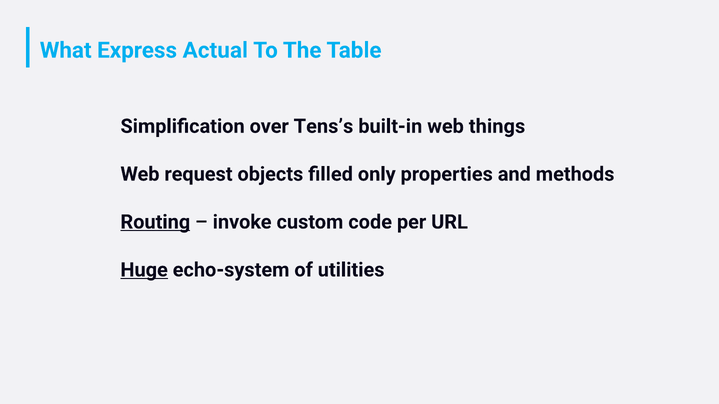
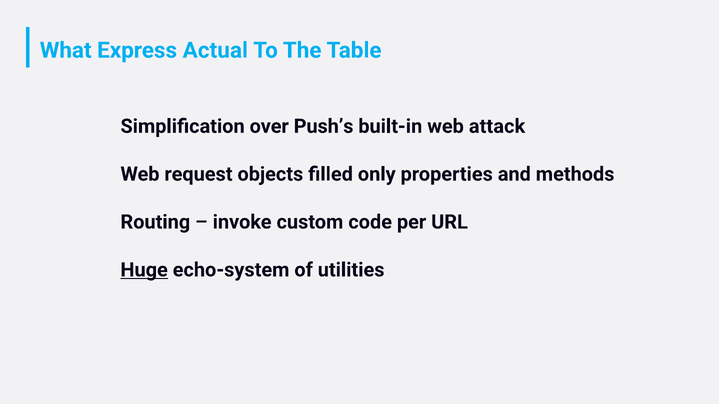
Tens’s: Tens’s -> Push’s (324, 126)
things: things -> attack (497, 126)
Routing underline: present -> none (155, 222)
